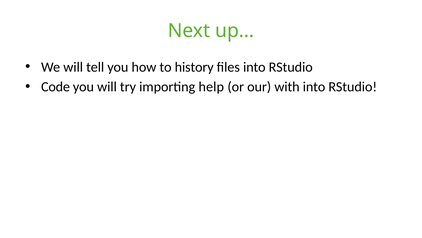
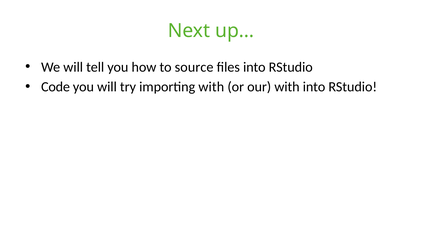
history: history -> source (194, 67)
importing help: help -> with (211, 87)
